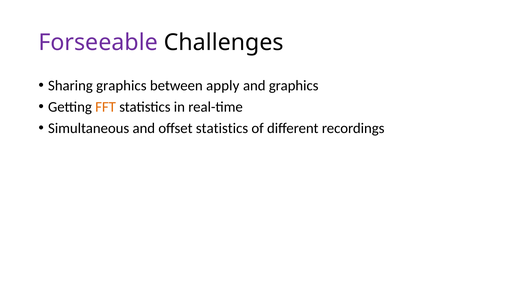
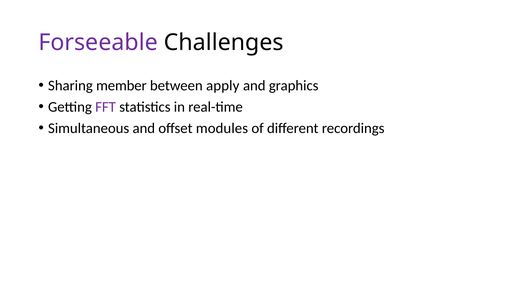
Sharing graphics: graphics -> member (121, 86)
FFT colour: orange -> purple (106, 107)
offset statistics: statistics -> modules (222, 128)
